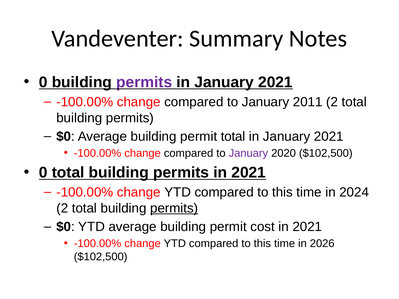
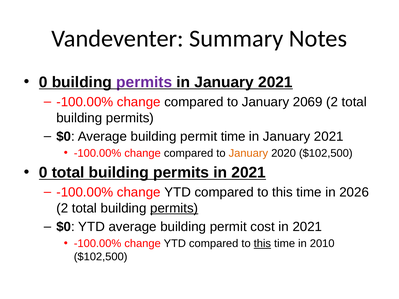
2011: 2011 -> 2069 (308, 102)
permit total: total -> time (233, 137)
January colour: purple -> orange (248, 153)
2024: 2024 -> 2026 (354, 192)
this underline: none -> present (262, 244)
2026: 2026 -> 2010 (322, 244)
